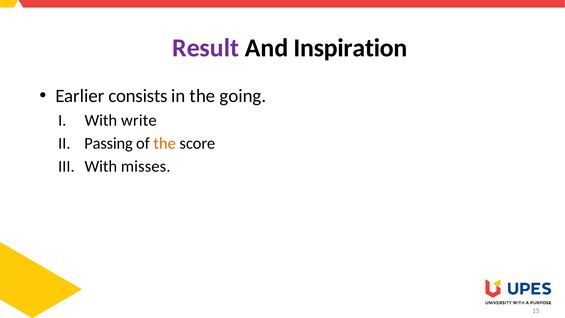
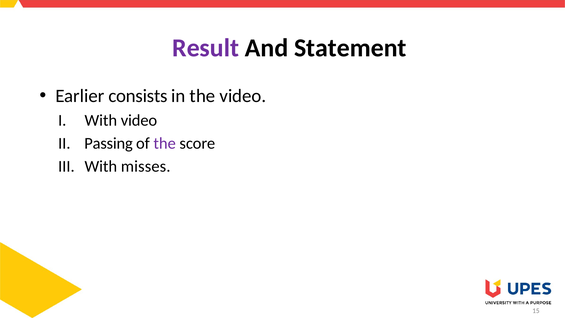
Inspiration: Inspiration -> Statement (350, 48)
the going: going -> video (243, 96)
With write: write -> video (139, 120)
the colour: orange -> purple (165, 143)
